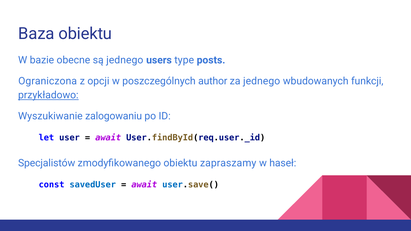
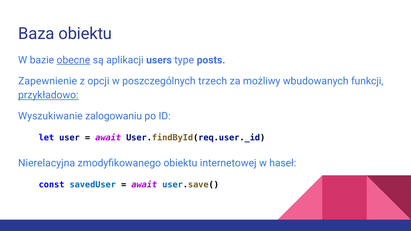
obecne underline: none -> present (73, 60)
są jednego: jednego -> aplikacji (125, 60)
Ograniczona: Ograniczona -> Zapewnienie (48, 81)
author: author -> trzech (213, 81)
za jednego: jednego -> możliwy (262, 81)
Specjalistów: Specjalistów -> Nierelacyjna (47, 163)
zapraszamy: zapraszamy -> internetowej (228, 163)
